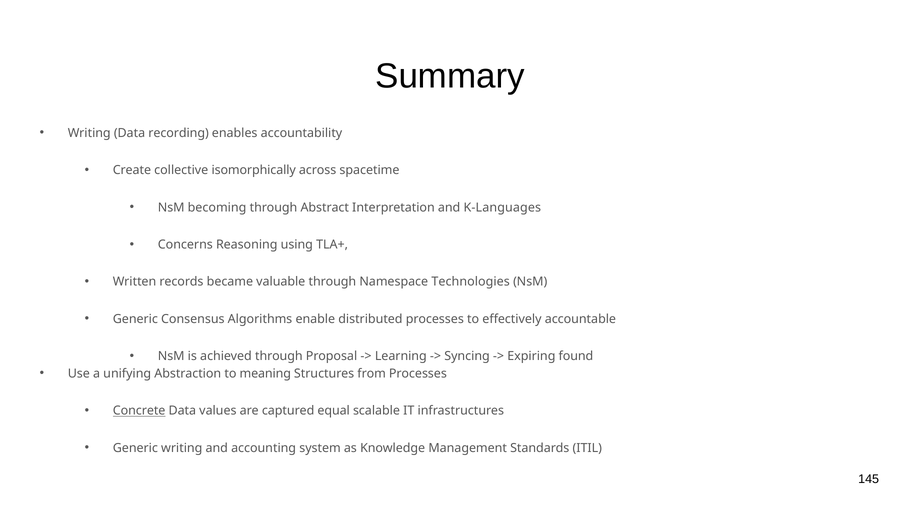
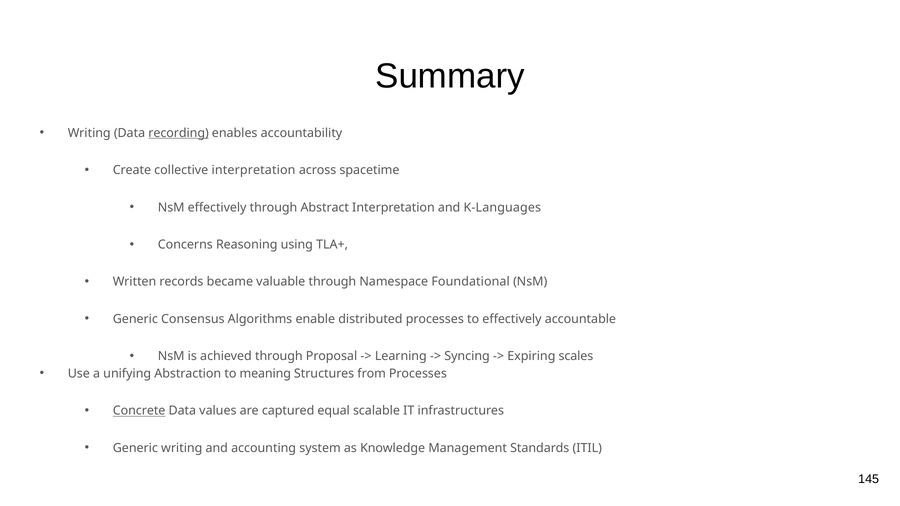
recording underline: none -> present (179, 133)
collective isomorphically: isomorphically -> interpretation (254, 170)
NsM becoming: becoming -> effectively (217, 208)
Technologies: Technologies -> Foundational (471, 282)
found: found -> scales (576, 356)
